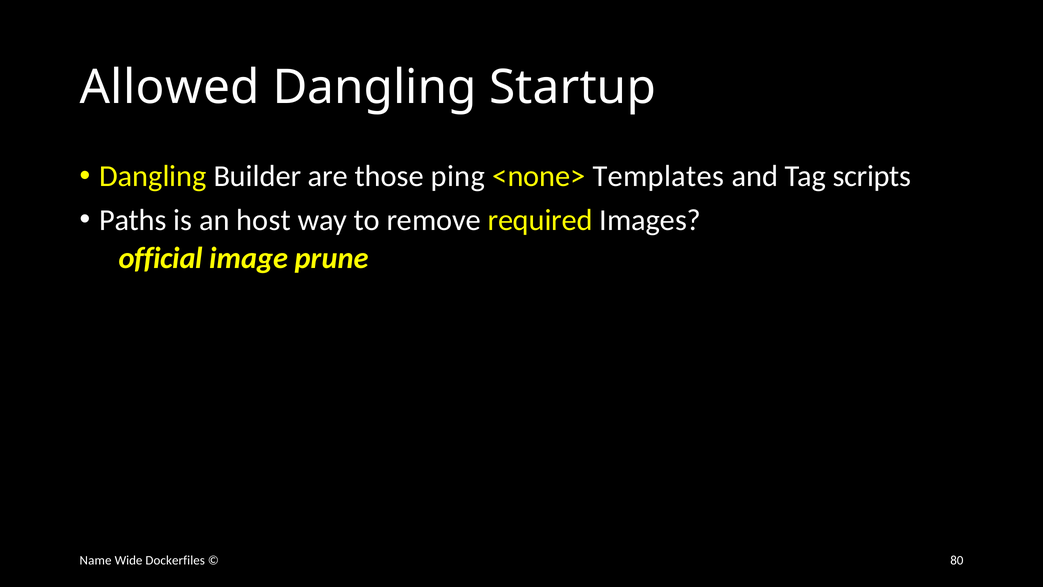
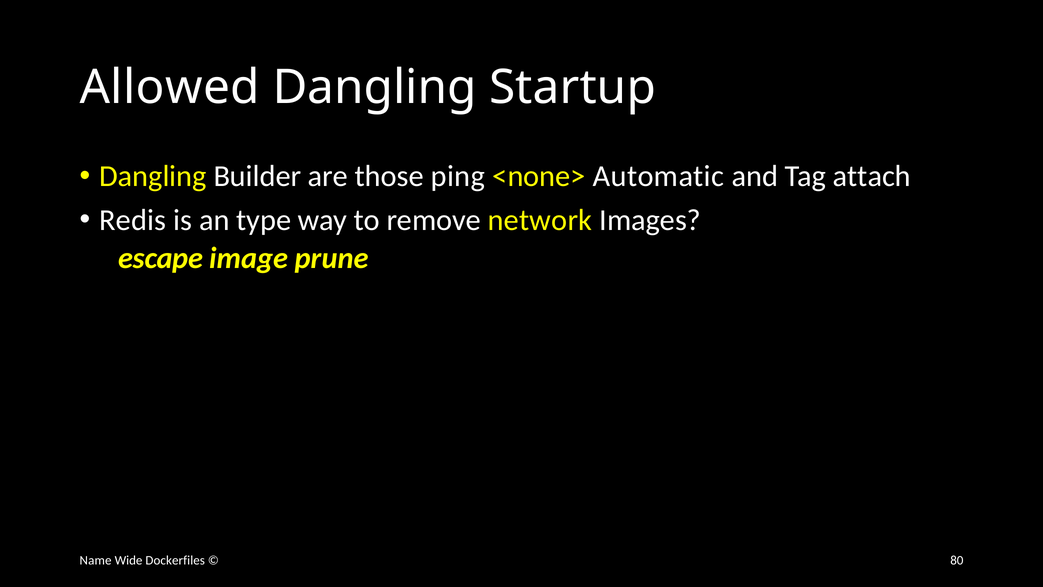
Templates: Templates -> Automatic (658, 176)
scripts: scripts -> attach (872, 176)
Paths: Paths -> Redis (133, 220)
host: host -> type (264, 220)
required: required -> network (540, 220)
official: official -> escape (161, 258)
